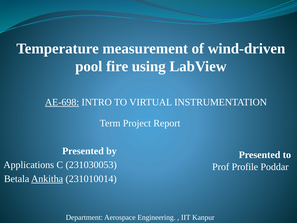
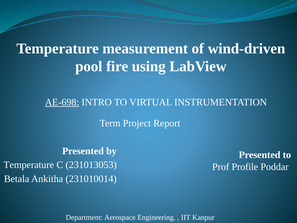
Applications: Applications -> Temperature (29, 165)
231030053: 231030053 -> 231013053 (91, 165)
Ankitha underline: present -> none (47, 179)
